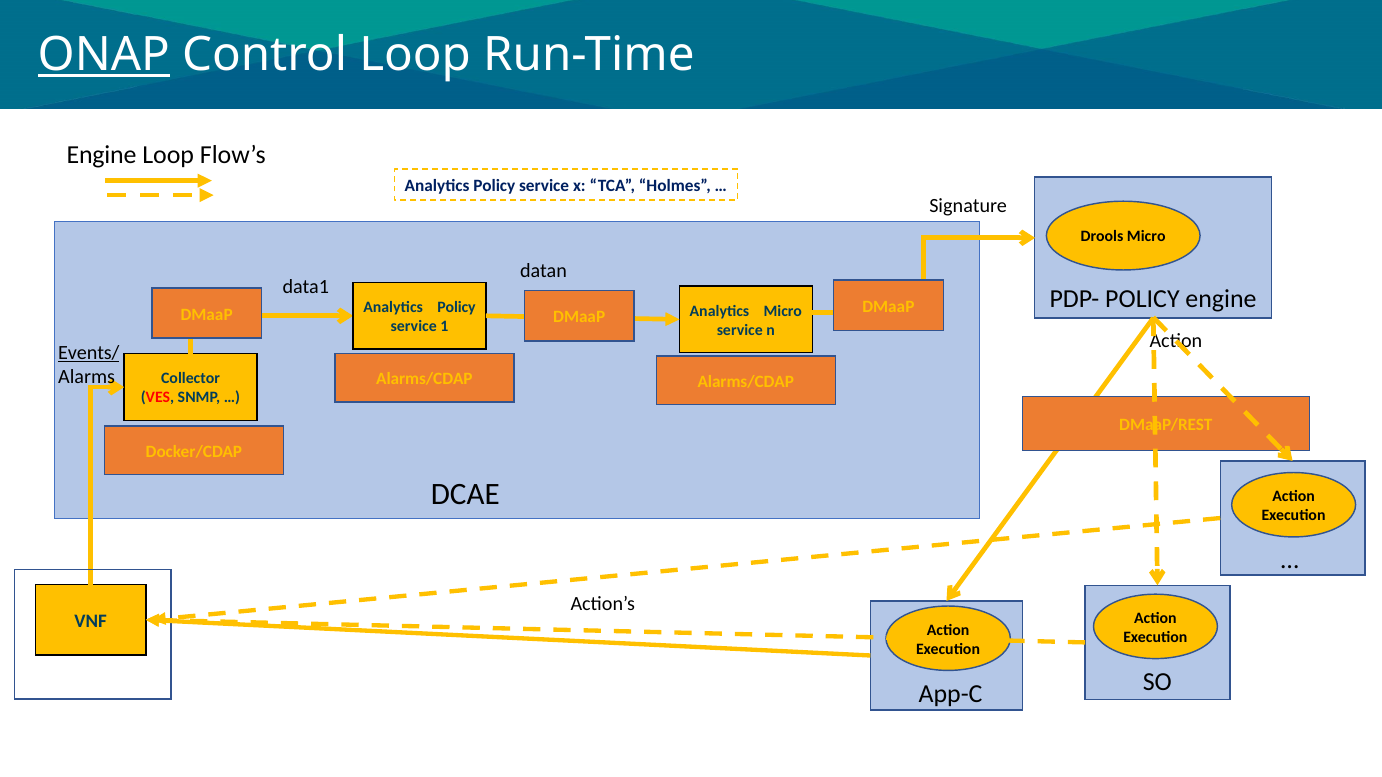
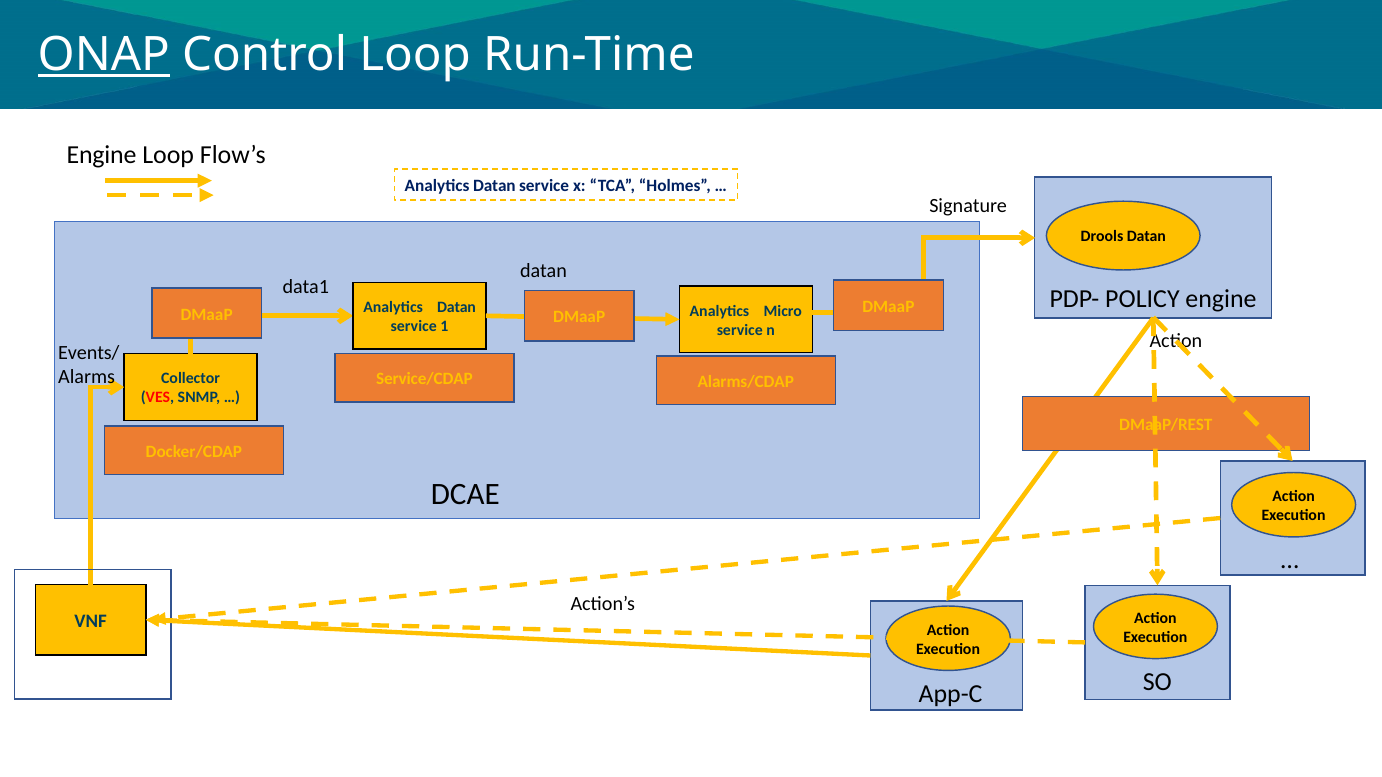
Policy: Policy -> Datan (494, 186)
Drools Micro: Micro -> Datan (1146, 237)
Policy: Policy -> Datan (457, 308)
Events/ underline: present -> none (89, 353)
Alarms/CDAP: Alarms/CDAP -> Service/CDAP (424, 379)
